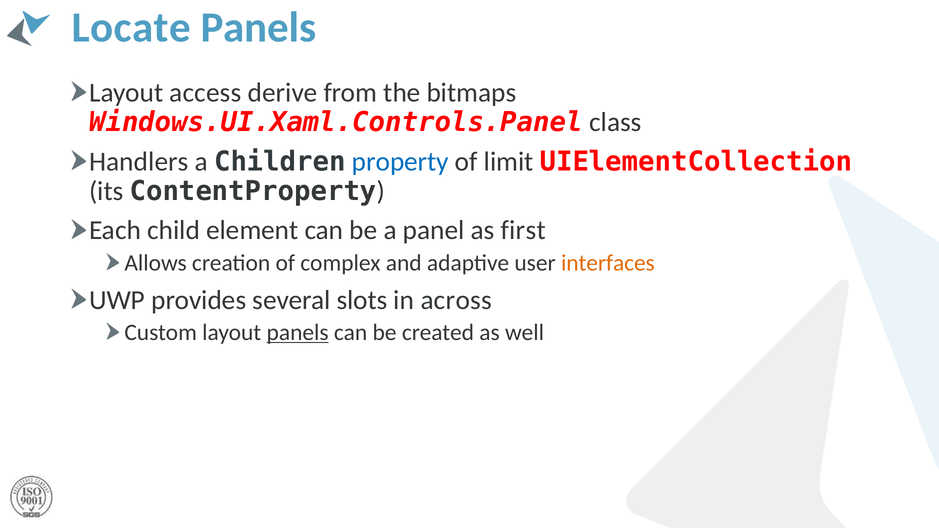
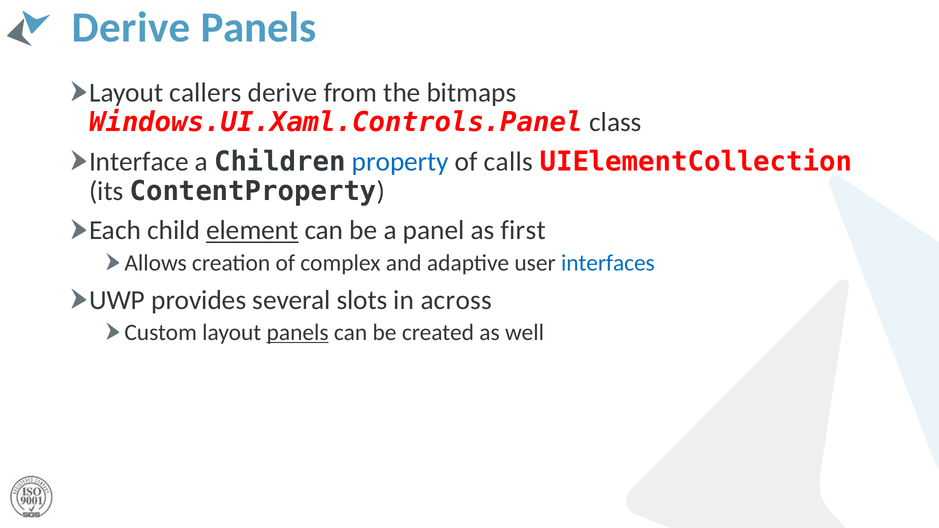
Locate: Locate -> Derive (131, 28)
access: access -> callers (205, 93)
Handlers: Handlers -> Interface (139, 162)
limit: limit -> calls (508, 162)
element underline: none -> present (252, 231)
interfaces colour: orange -> blue (608, 263)
